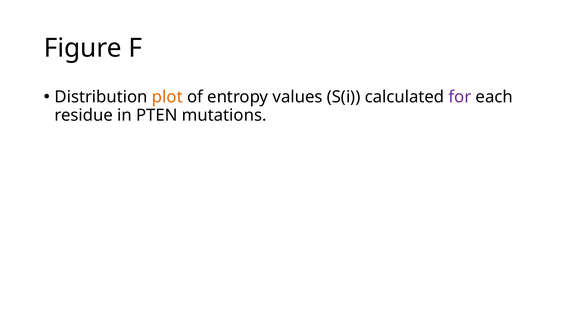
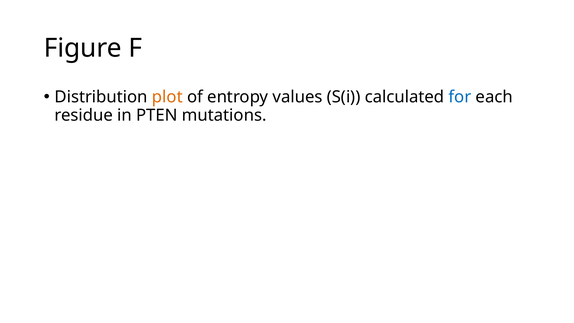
for colour: purple -> blue (460, 97)
